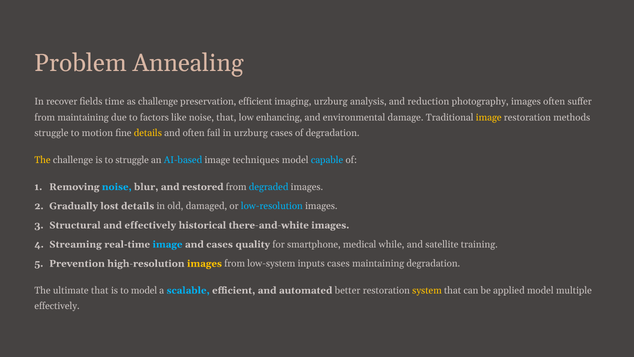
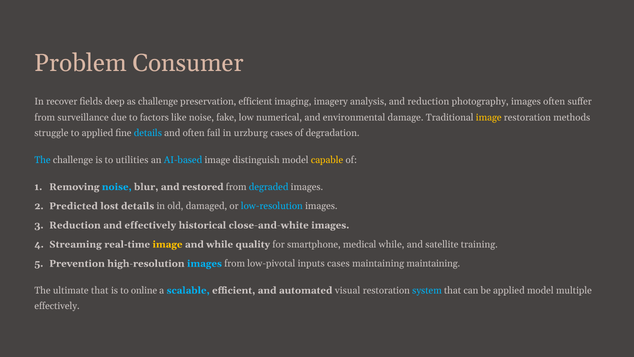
Annealing: Annealing -> Consumer (188, 63)
time: time -> deep (115, 102)
imaging urzburg: urzburg -> imagery (331, 102)
from maintaining: maintaining -> surveillance (83, 117)
noise that: that -> fake (226, 117)
enhancing: enhancing -> numerical (279, 117)
to motion: motion -> applied (97, 133)
details colour: yellow -> light blue (148, 133)
The colour: yellow -> light blue (42, 160)
to struggle: struggle -> utilities (132, 160)
techniques: techniques -> distinguish (256, 160)
capable colour: light blue -> yellow (327, 160)
Gradually: Gradually -> Predicted (74, 206)
Structural: Structural -> Reduction (75, 225)
there-and-white: there-and-white -> close-and-white (269, 225)
image colour: light blue -> yellow (167, 244)
and cases: cases -> while (220, 244)
images colour: yellow -> light blue (204, 263)
low-system: low-system -> low-pivotal (271, 263)
maintaining degradation: degradation -> maintaining (433, 263)
to model: model -> online (144, 290)
better: better -> visual (348, 290)
system colour: yellow -> light blue (427, 290)
